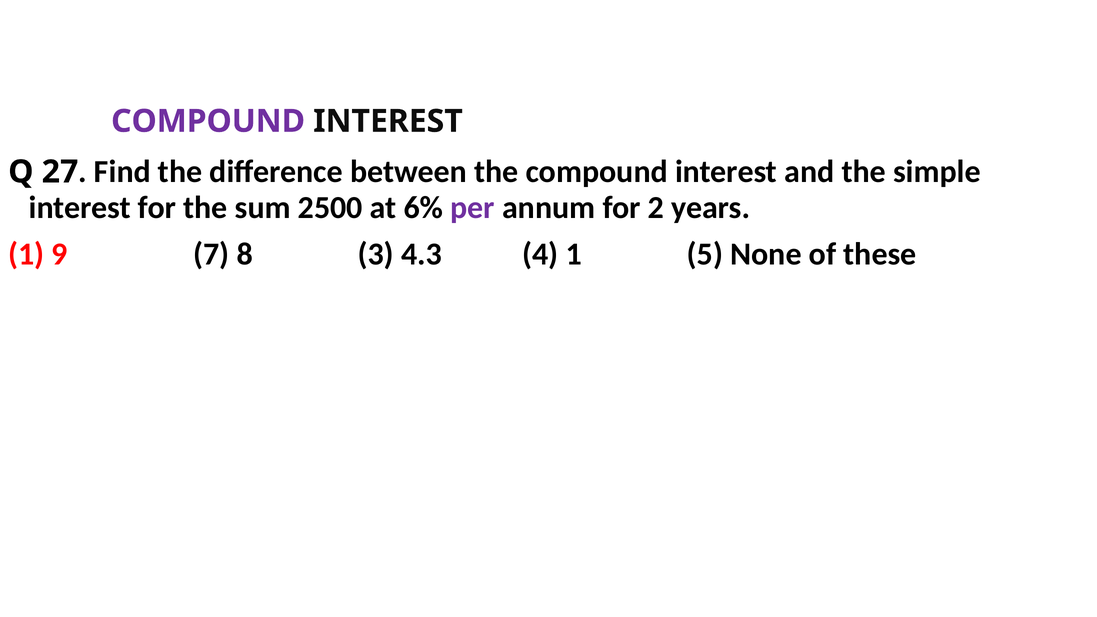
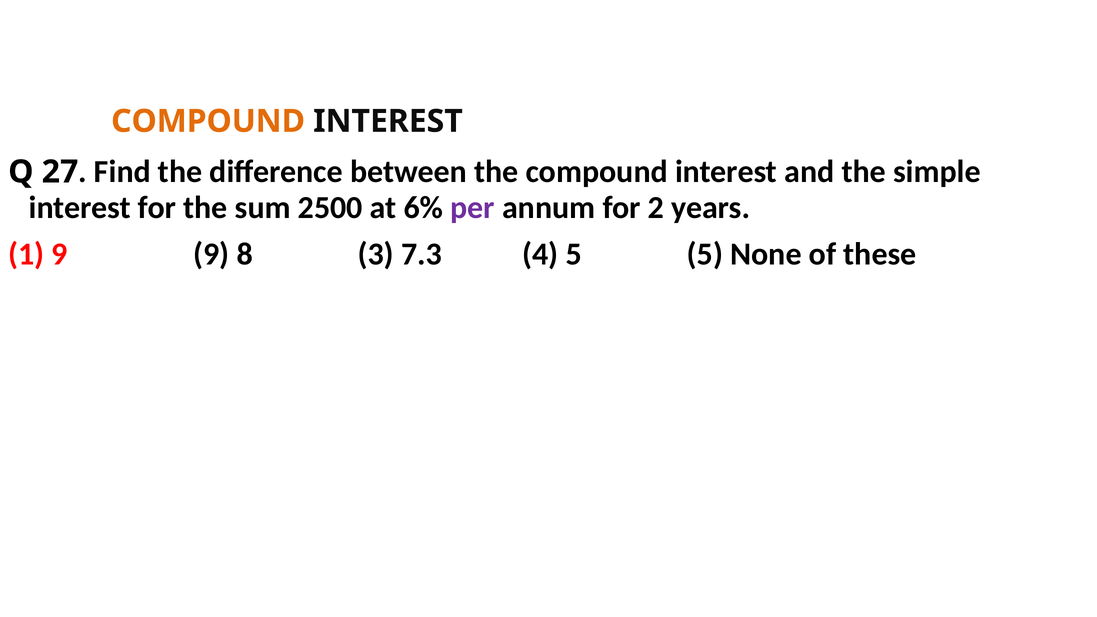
COMPOUND colour: purple -> orange (208, 121)
9 7: 7 -> 9 (211, 254)
4.3: 4.3 -> 7.3 (422, 254)
4 1: 1 -> 5 (574, 254)
